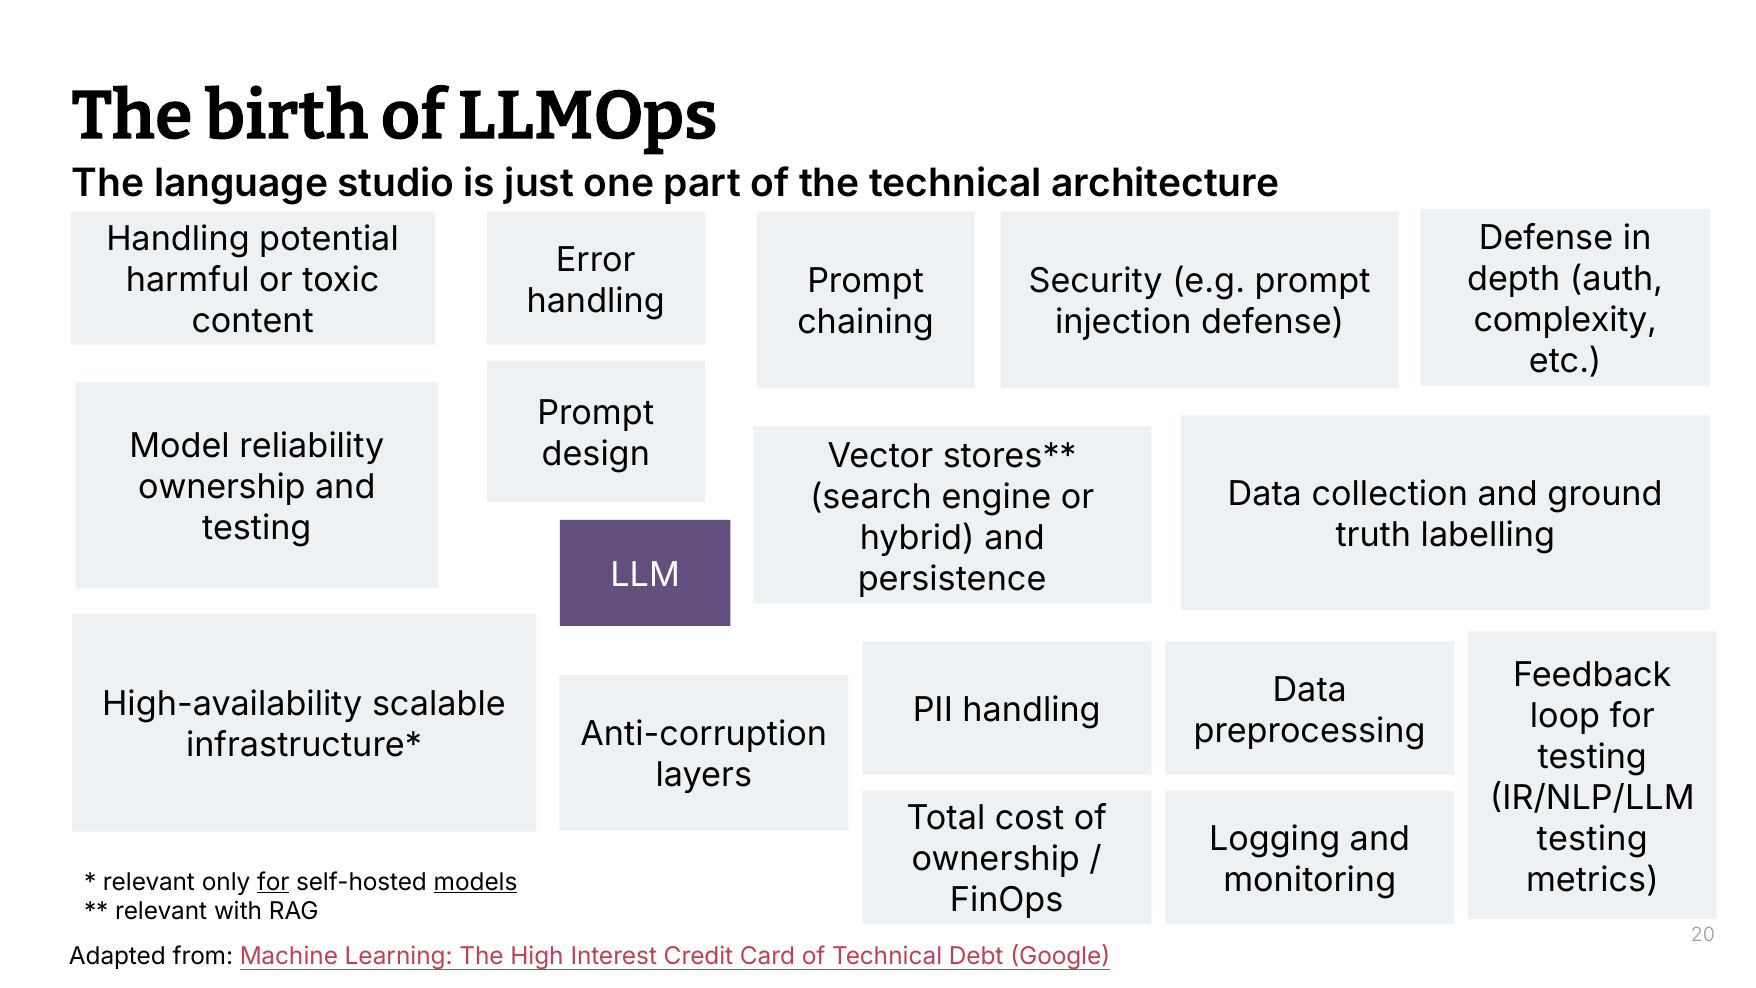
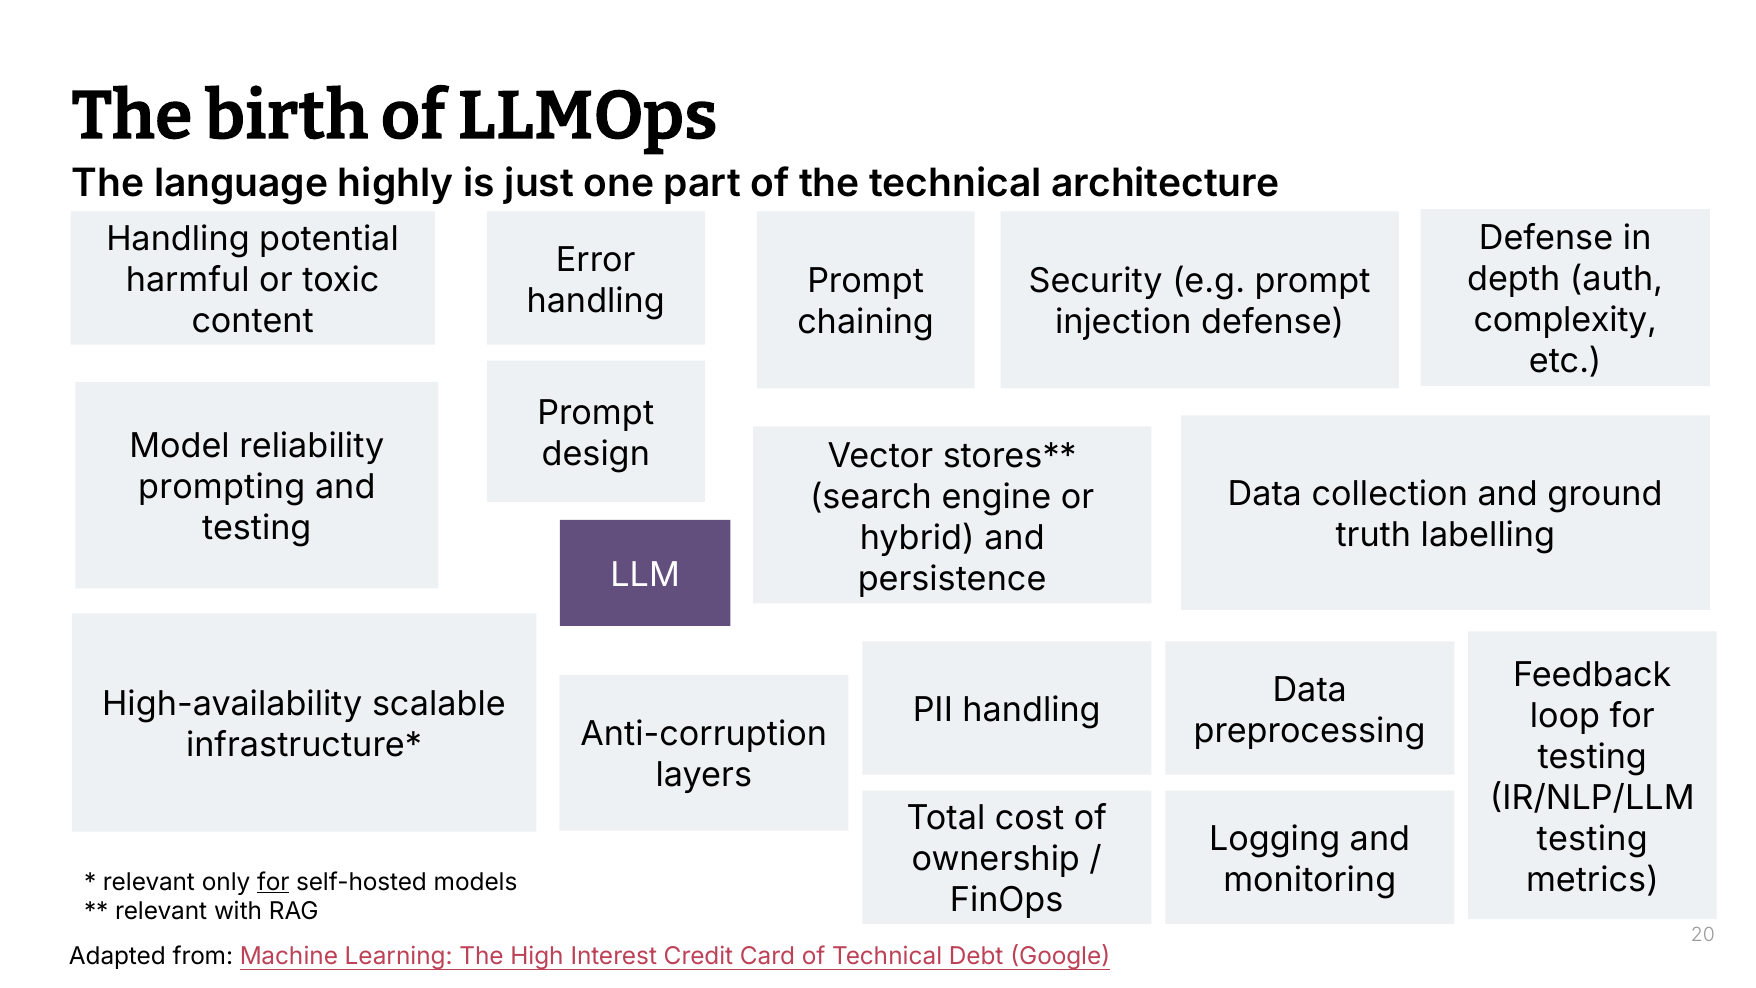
studio: studio -> highly (396, 183)
ownership: ownership -> prompting (222, 487)
models underline: present -> none (476, 882)
